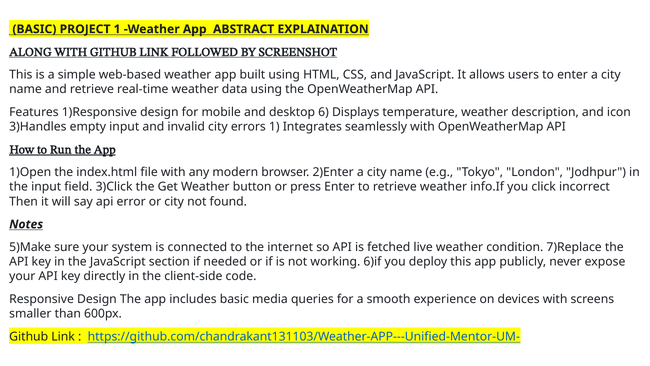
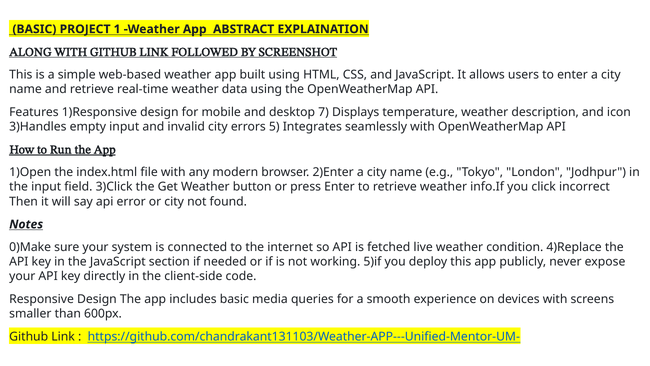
6: 6 -> 7 (324, 112)
errors 1: 1 -> 5 (274, 127)
5)Make: 5)Make -> 0)Make (30, 247)
7)Replace: 7)Replace -> 4)Replace (574, 247)
6)if: 6)if -> 5)if (372, 261)
